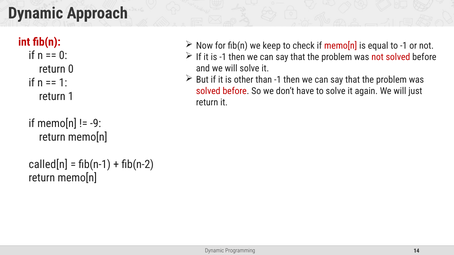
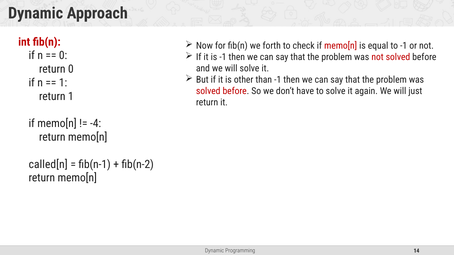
keep: keep -> forth (272, 46)
-9: -9 -> -4 (96, 124)
